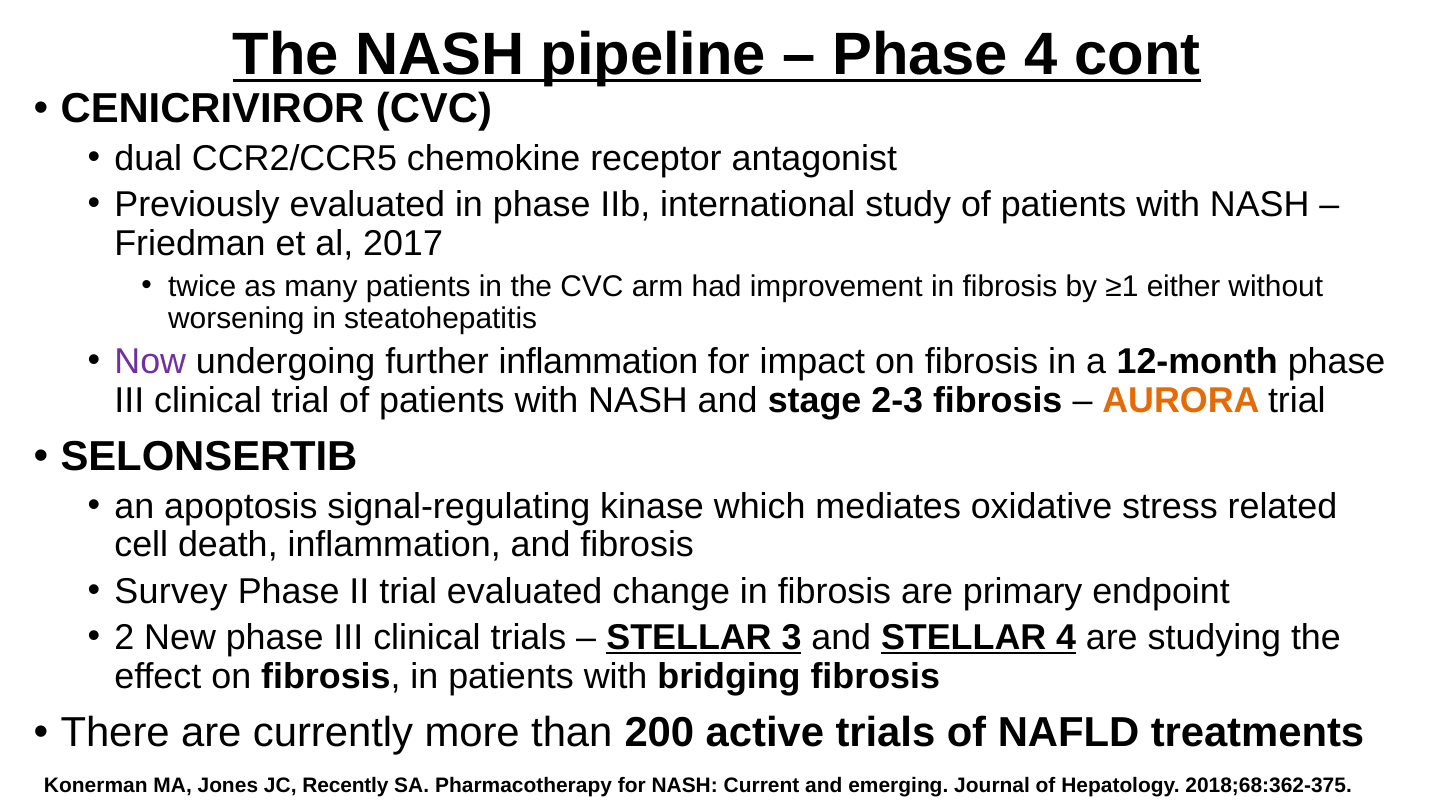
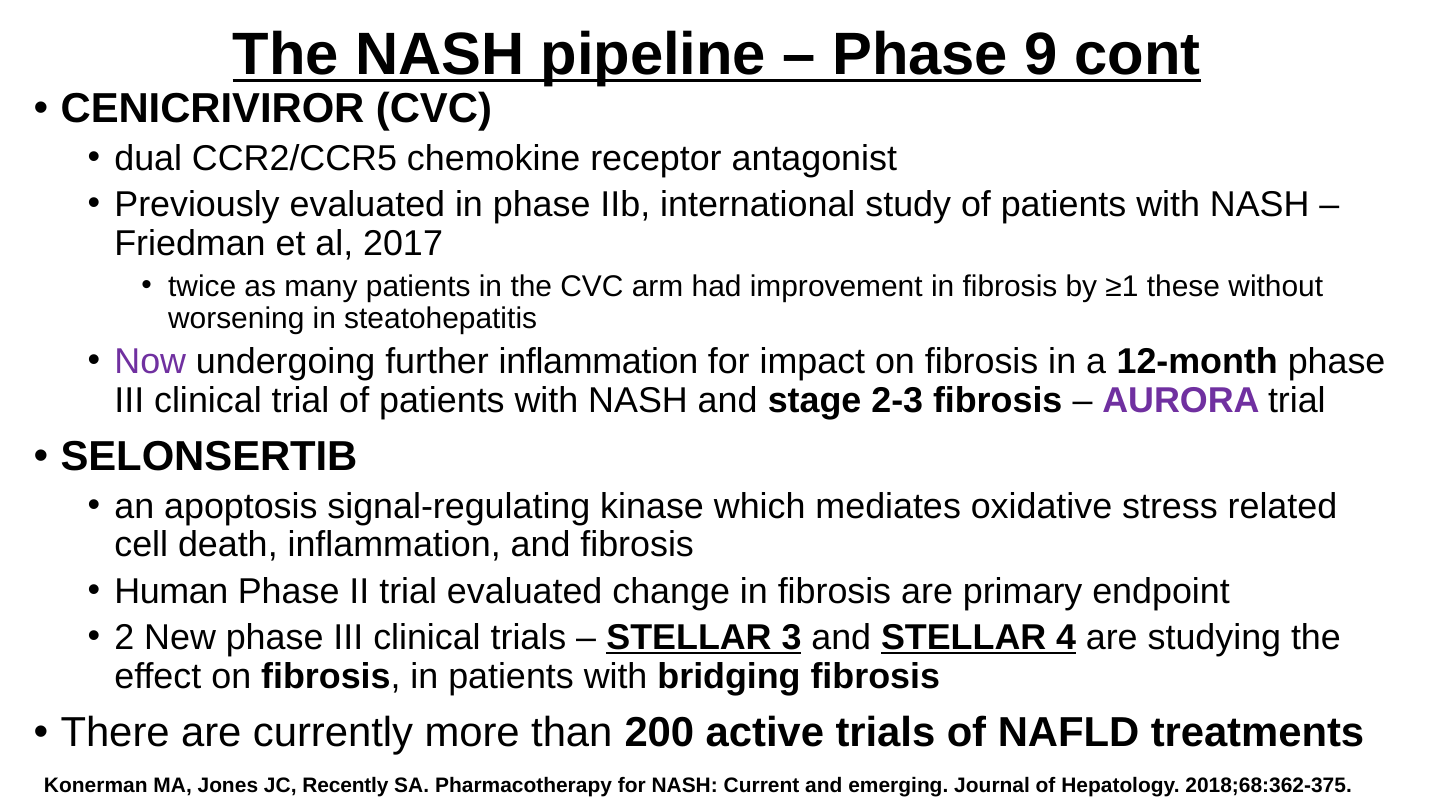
Phase 4: 4 -> 9 (1041, 54)
either: either -> these (1183, 286)
AURORA colour: orange -> purple (1181, 400)
Survey: Survey -> Human (171, 591)
